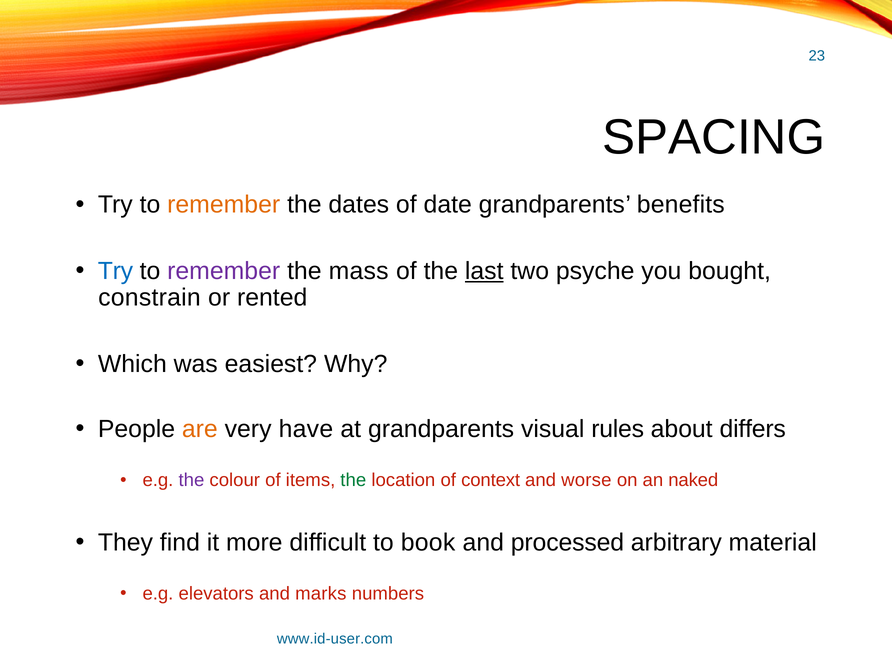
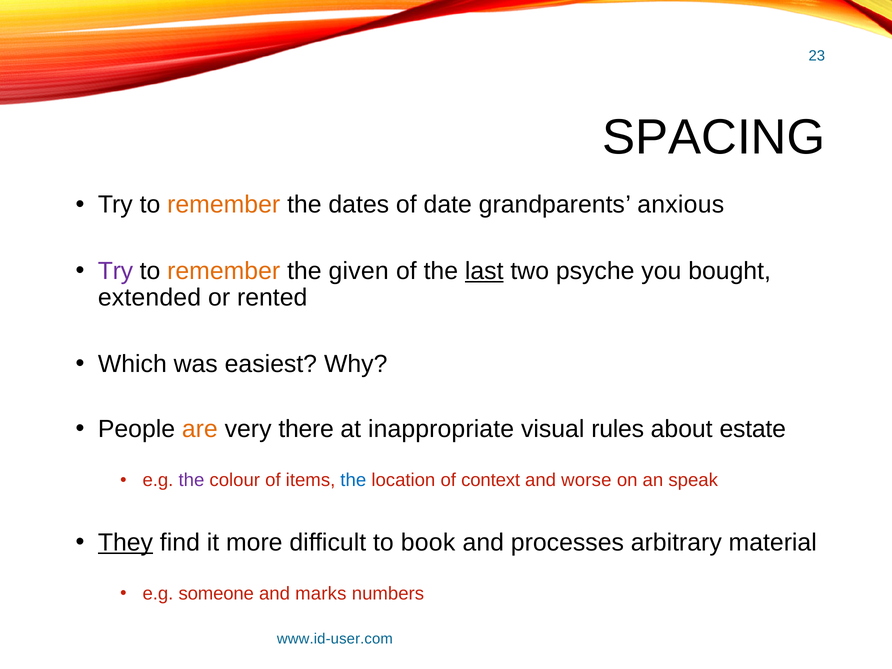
benefits: benefits -> anxious (681, 205)
Try colour: blue -> purple (115, 271)
remember colour: purple -> orange (224, 271)
mass: mass -> given (359, 271)
constrain: constrain -> extended (149, 298)
have: have -> there (306, 429)
at grandparents: grandparents -> inappropriate (441, 429)
differs: differs -> estate (753, 429)
the colour: green -> blue (353, 480)
naked: naked -> speak (693, 480)
They underline: none -> present (125, 542)
processed: processed -> processes (567, 542)
elevators: elevators -> someone (216, 594)
